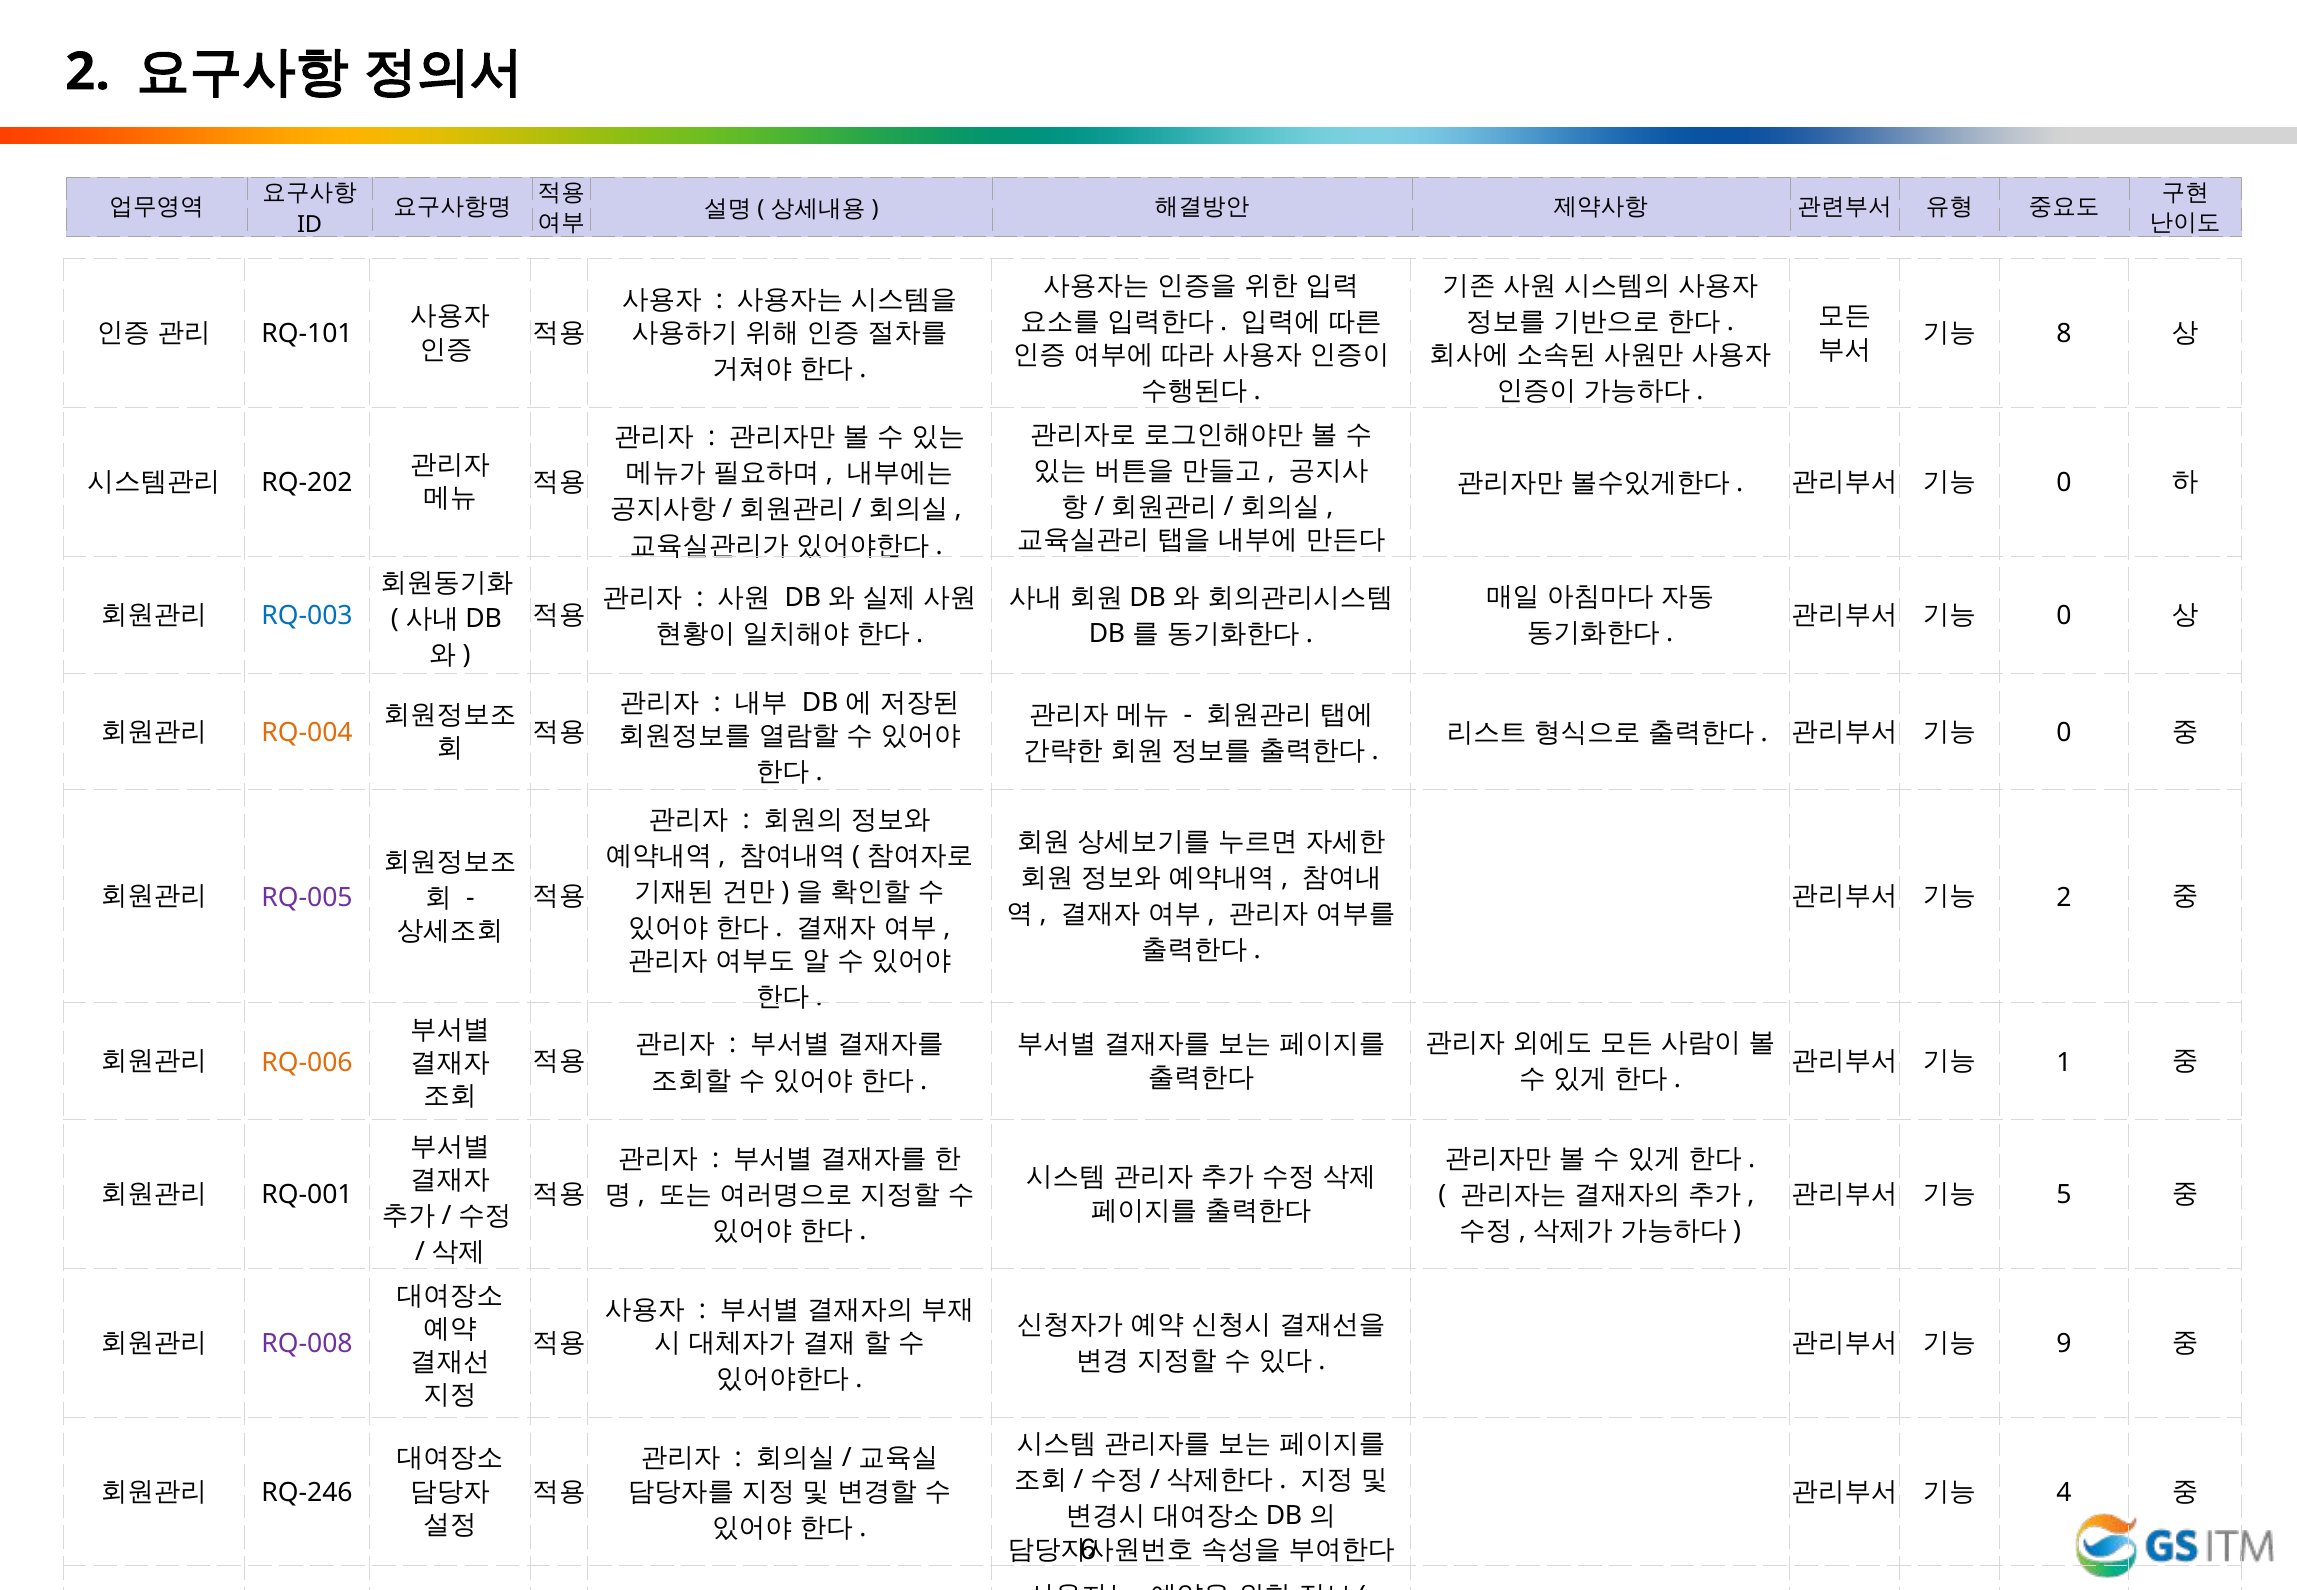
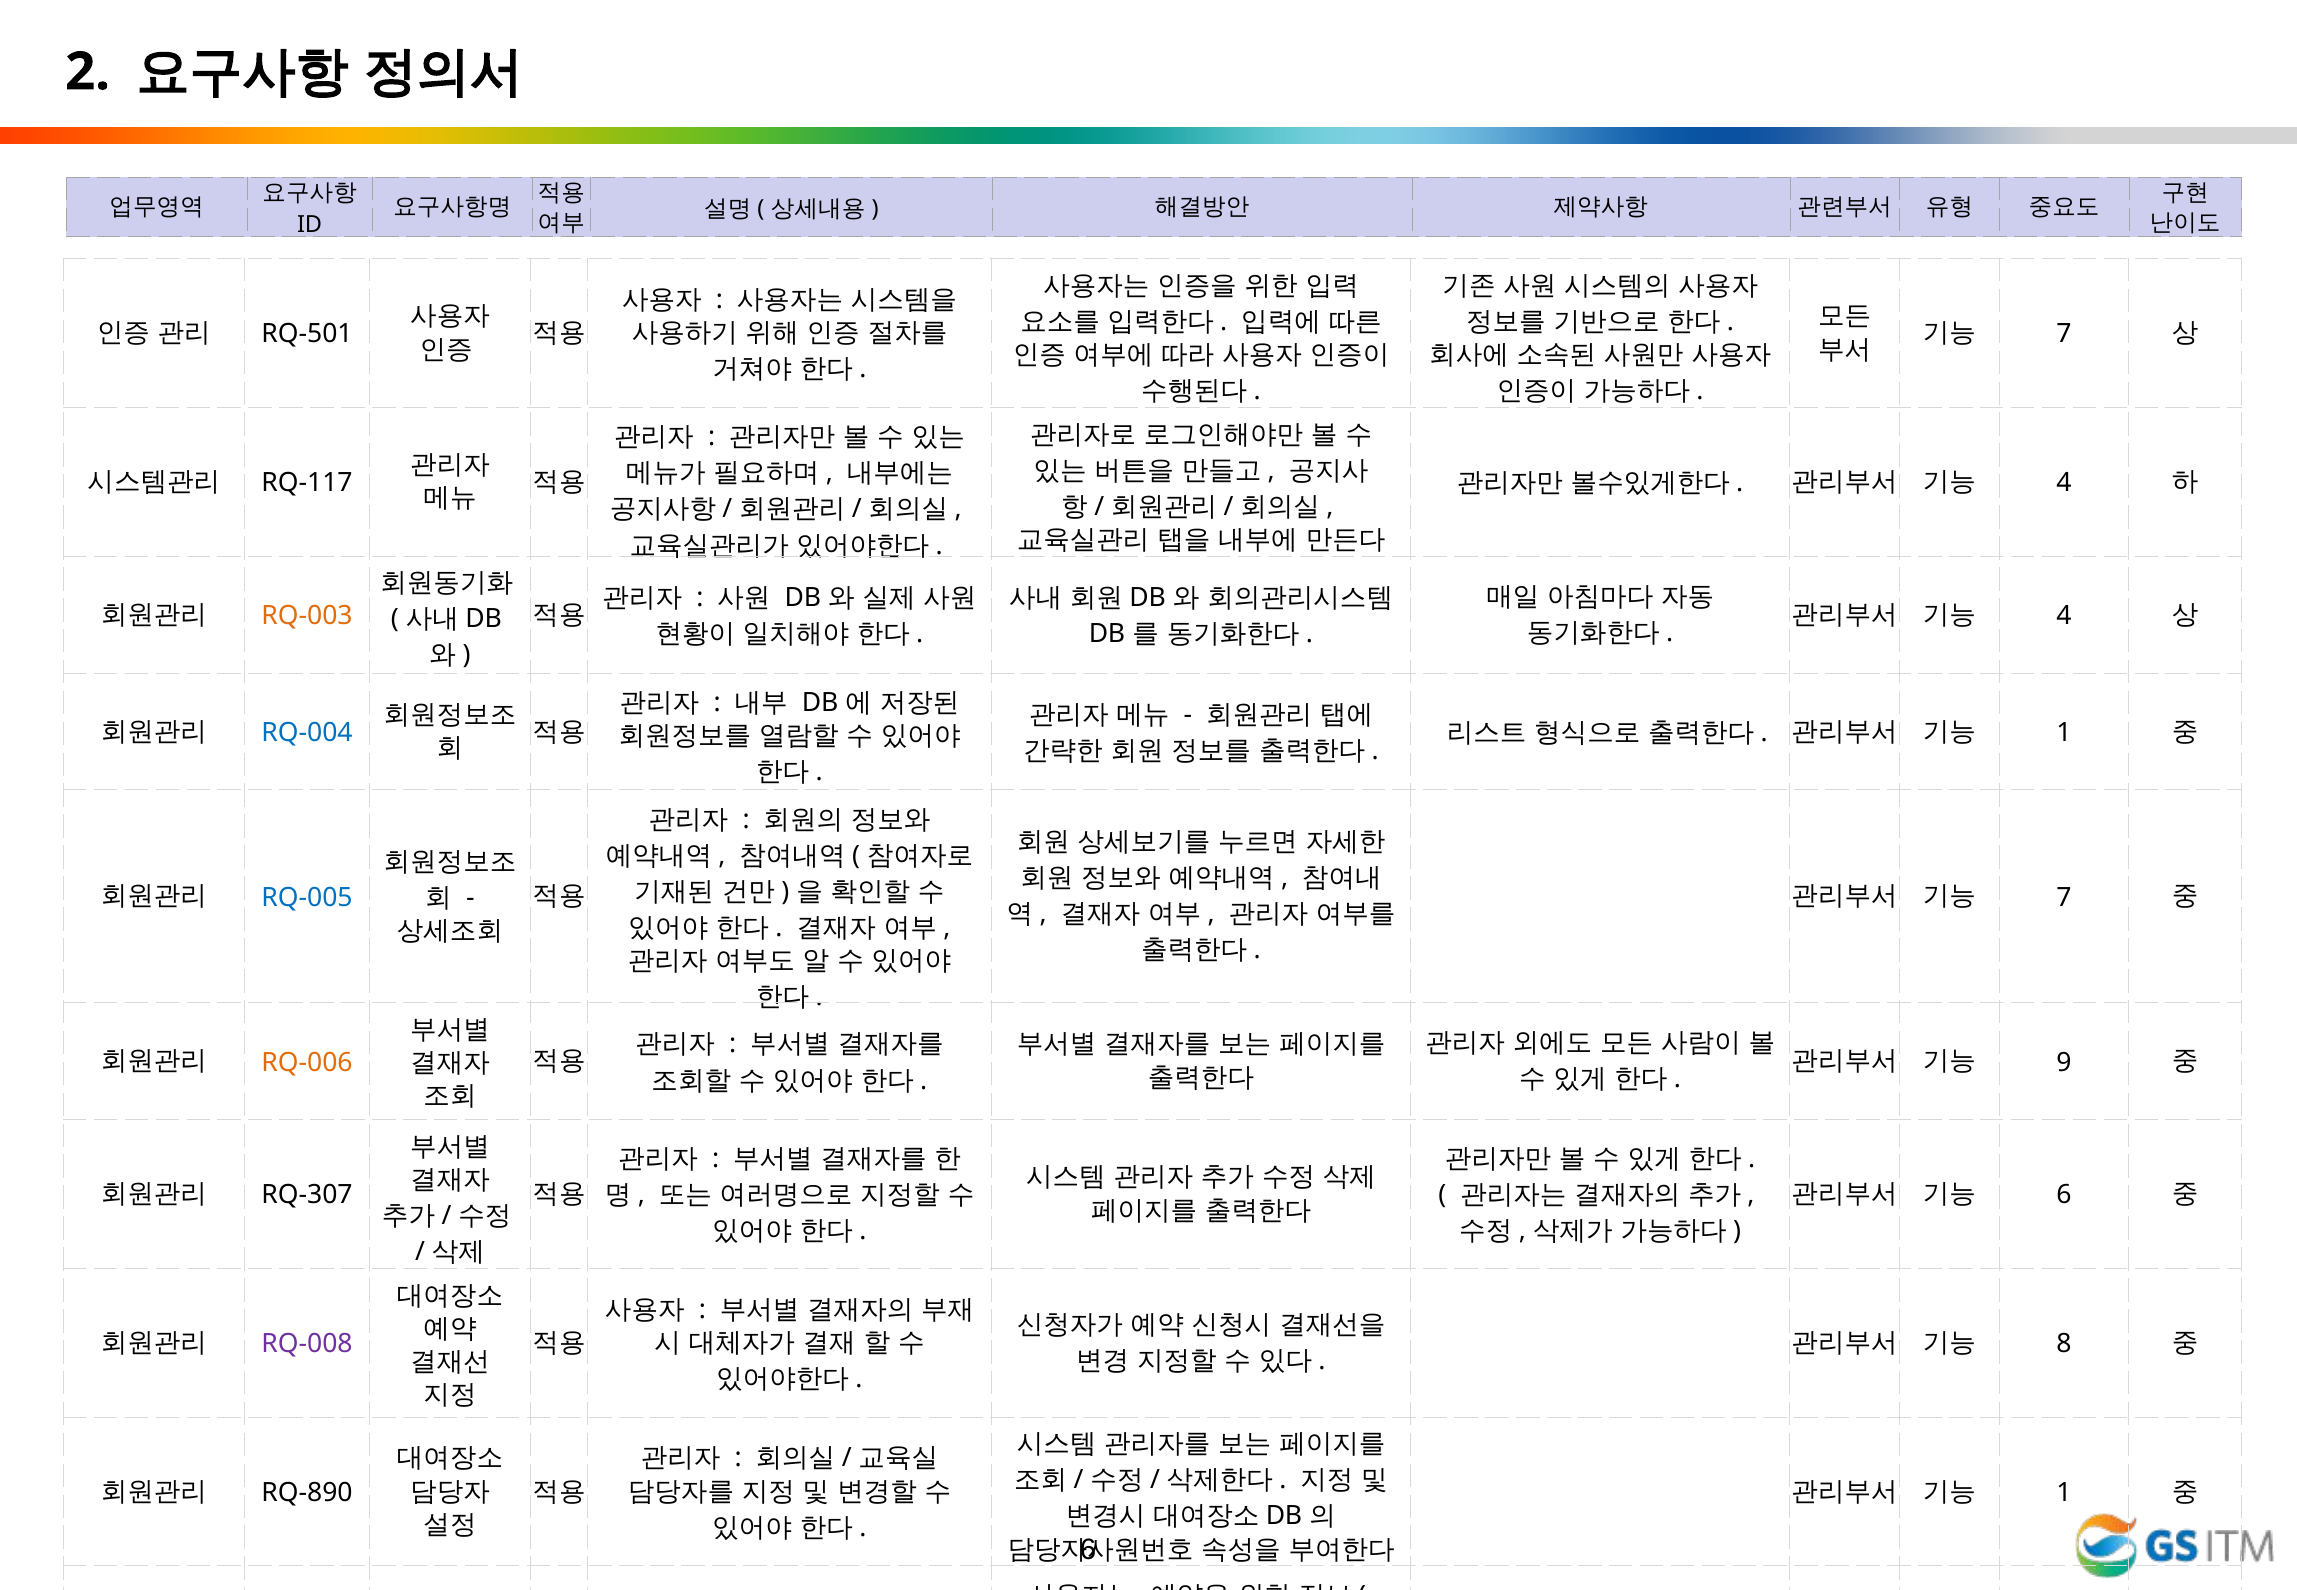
RQ-101: RQ-101 -> RQ-501 (307, 334)
8: 8 -> 7 (2064, 334)
RQ-202: RQ-202 -> RQ-117 (307, 483)
0: 0 -> 4 (2064, 483)
RQ-003 colour: blue -> orange (307, 616)
0: 0 -> 4 (2064, 616)
RQ-004 colour: orange -> blue (307, 733)
0: 0 -> 1 (2064, 733)
RQ-005 colour: purple -> blue (307, 898)
2: 2 -> 7 (2064, 898)
1: 1 -> 9 (2064, 1062)
RQ-001: RQ-001 -> RQ-307 (307, 1195)
5: 5 -> 6 (2064, 1195)
9: 9 -> 8 (2064, 1344)
RQ-246: RQ-246 -> RQ-890 (307, 1493)
4: 4 -> 1 (2064, 1493)
